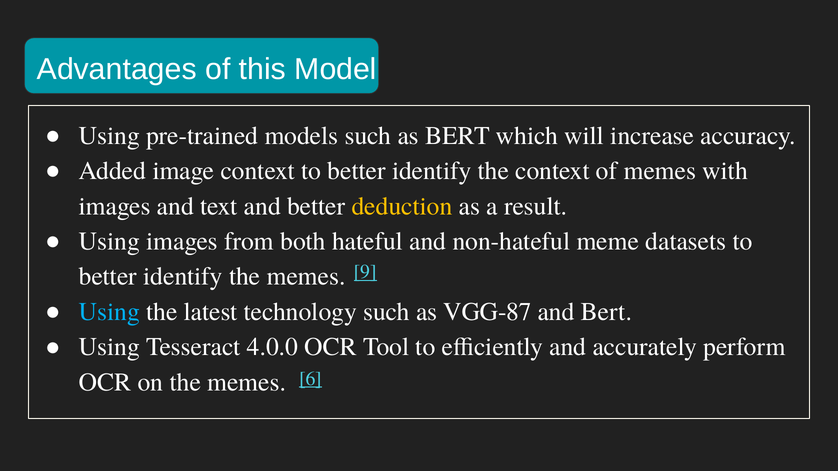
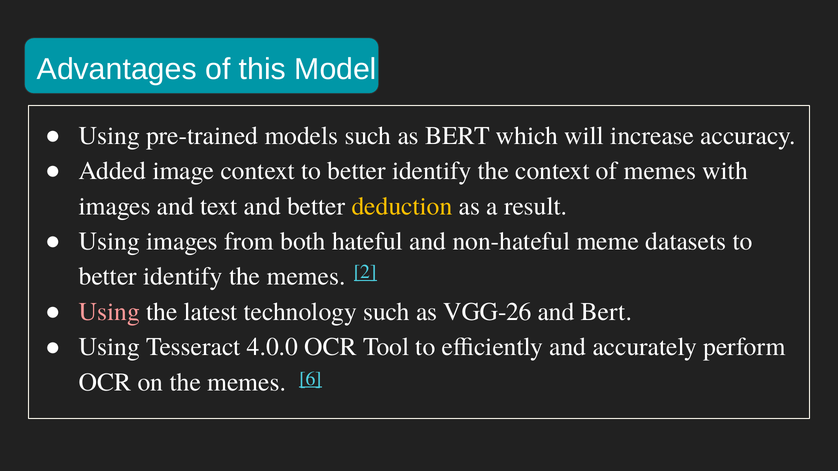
9: 9 -> 2 (365, 272)
Using colour: light blue -> pink (109, 312)
VGG-87: VGG-87 -> VGG-26 (488, 312)
